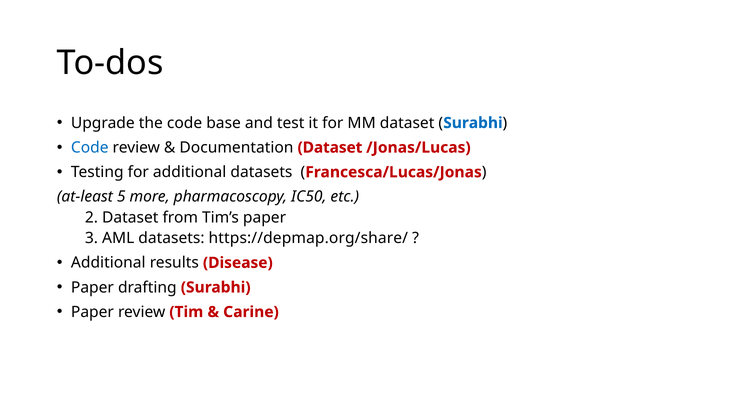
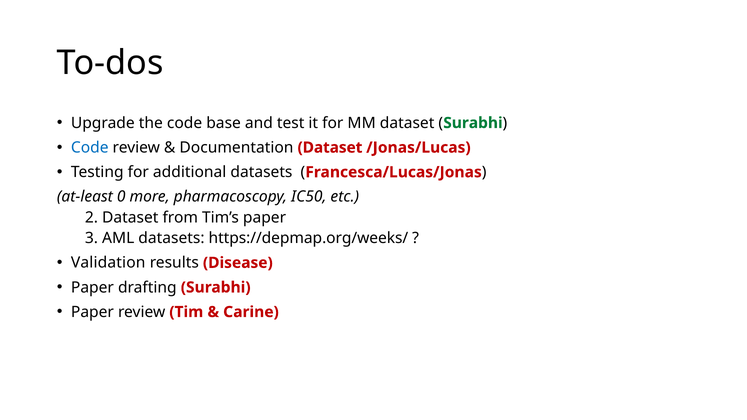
Surabhi colour: blue -> green (473, 123)
5: 5 -> 0 (121, 197)
https://depmap.org/share/: https://depmap.org/share/ -> https://depmap.org/weeks/ (308, 238)
Additional: Additional -> Validation (108, 263)
